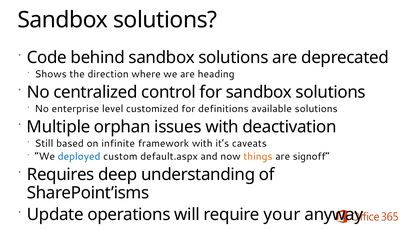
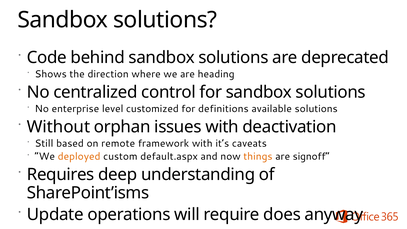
Multiple: Multiple -> Without (58, 127)
infinite: infinite -> remote (118, 144)
deployed colour: blue -> orange (79, 157)
your: your -> does (282, 215)
